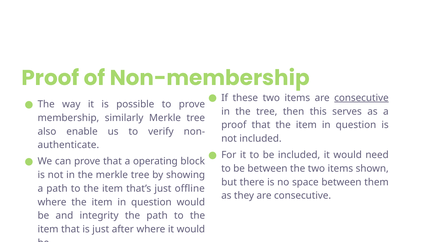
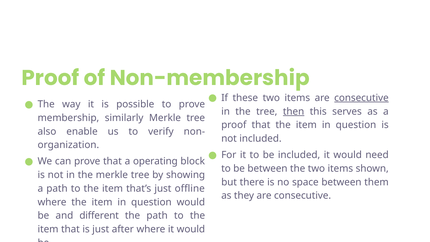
then underline: none -> present (294, 111)
authenticate: authenticate -> organization (68, 145)
integrity: integrity -> different (99, 216)
